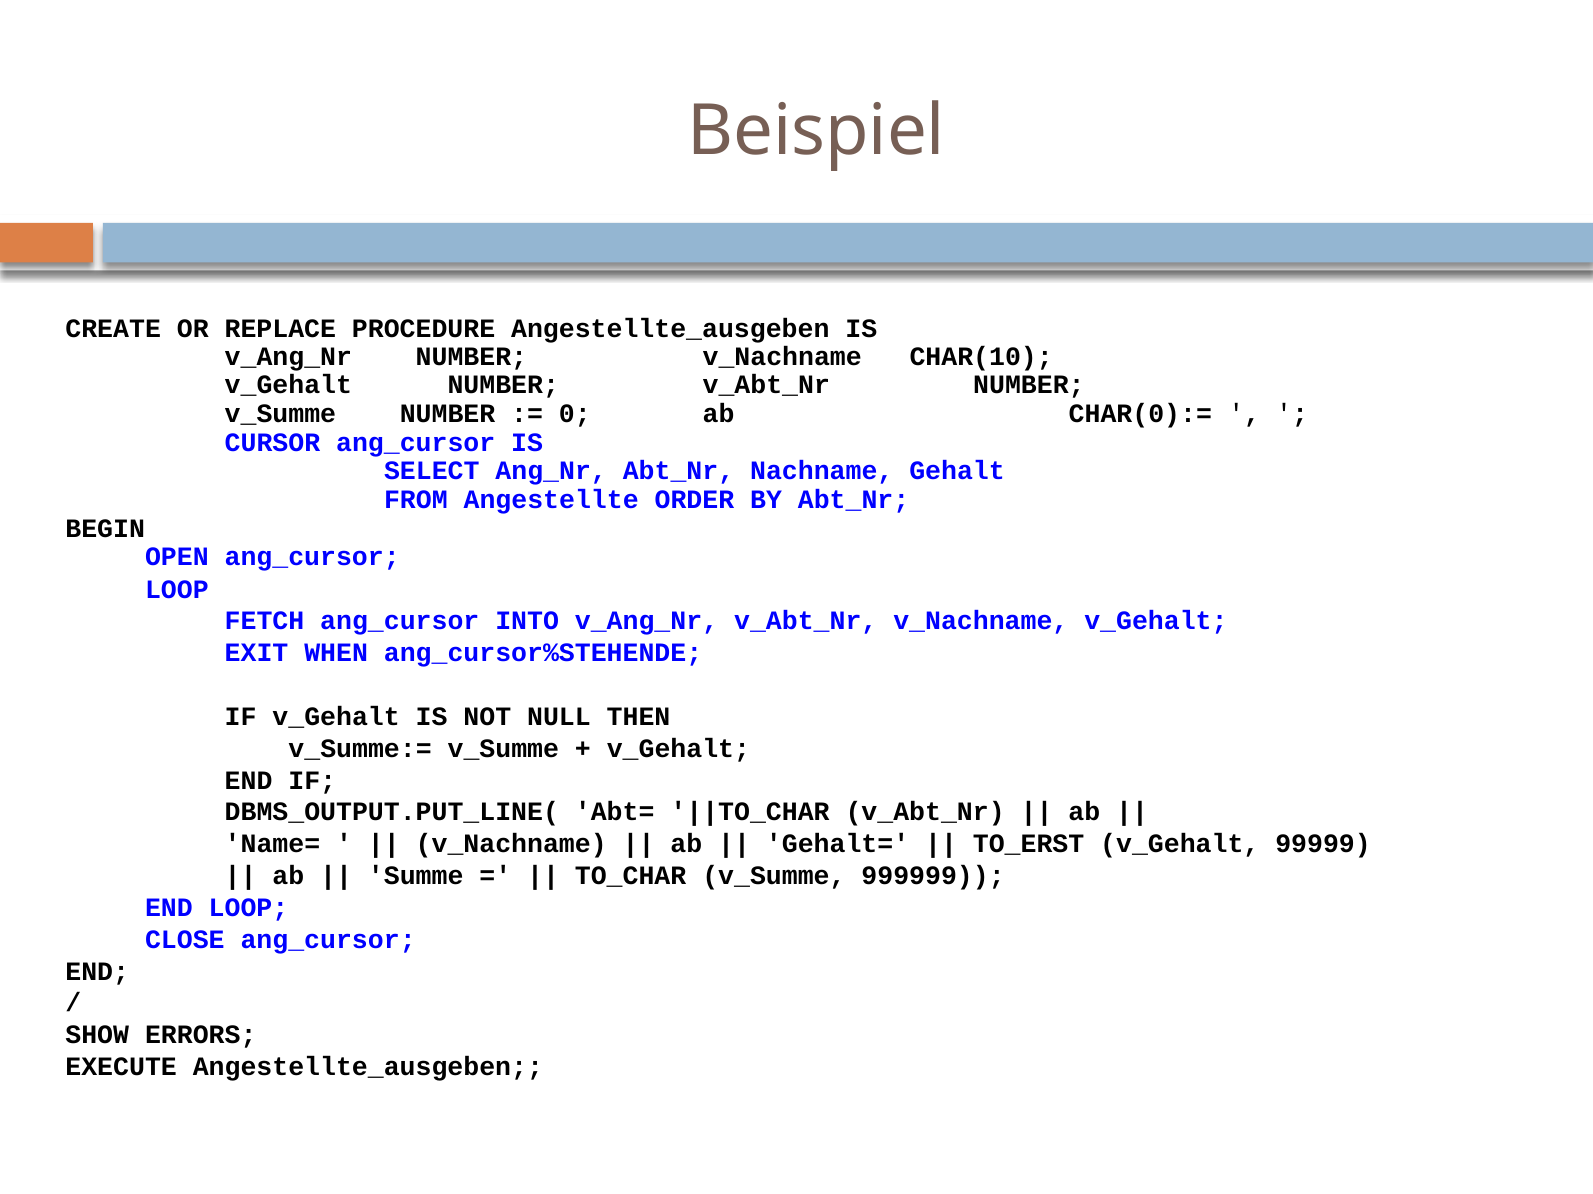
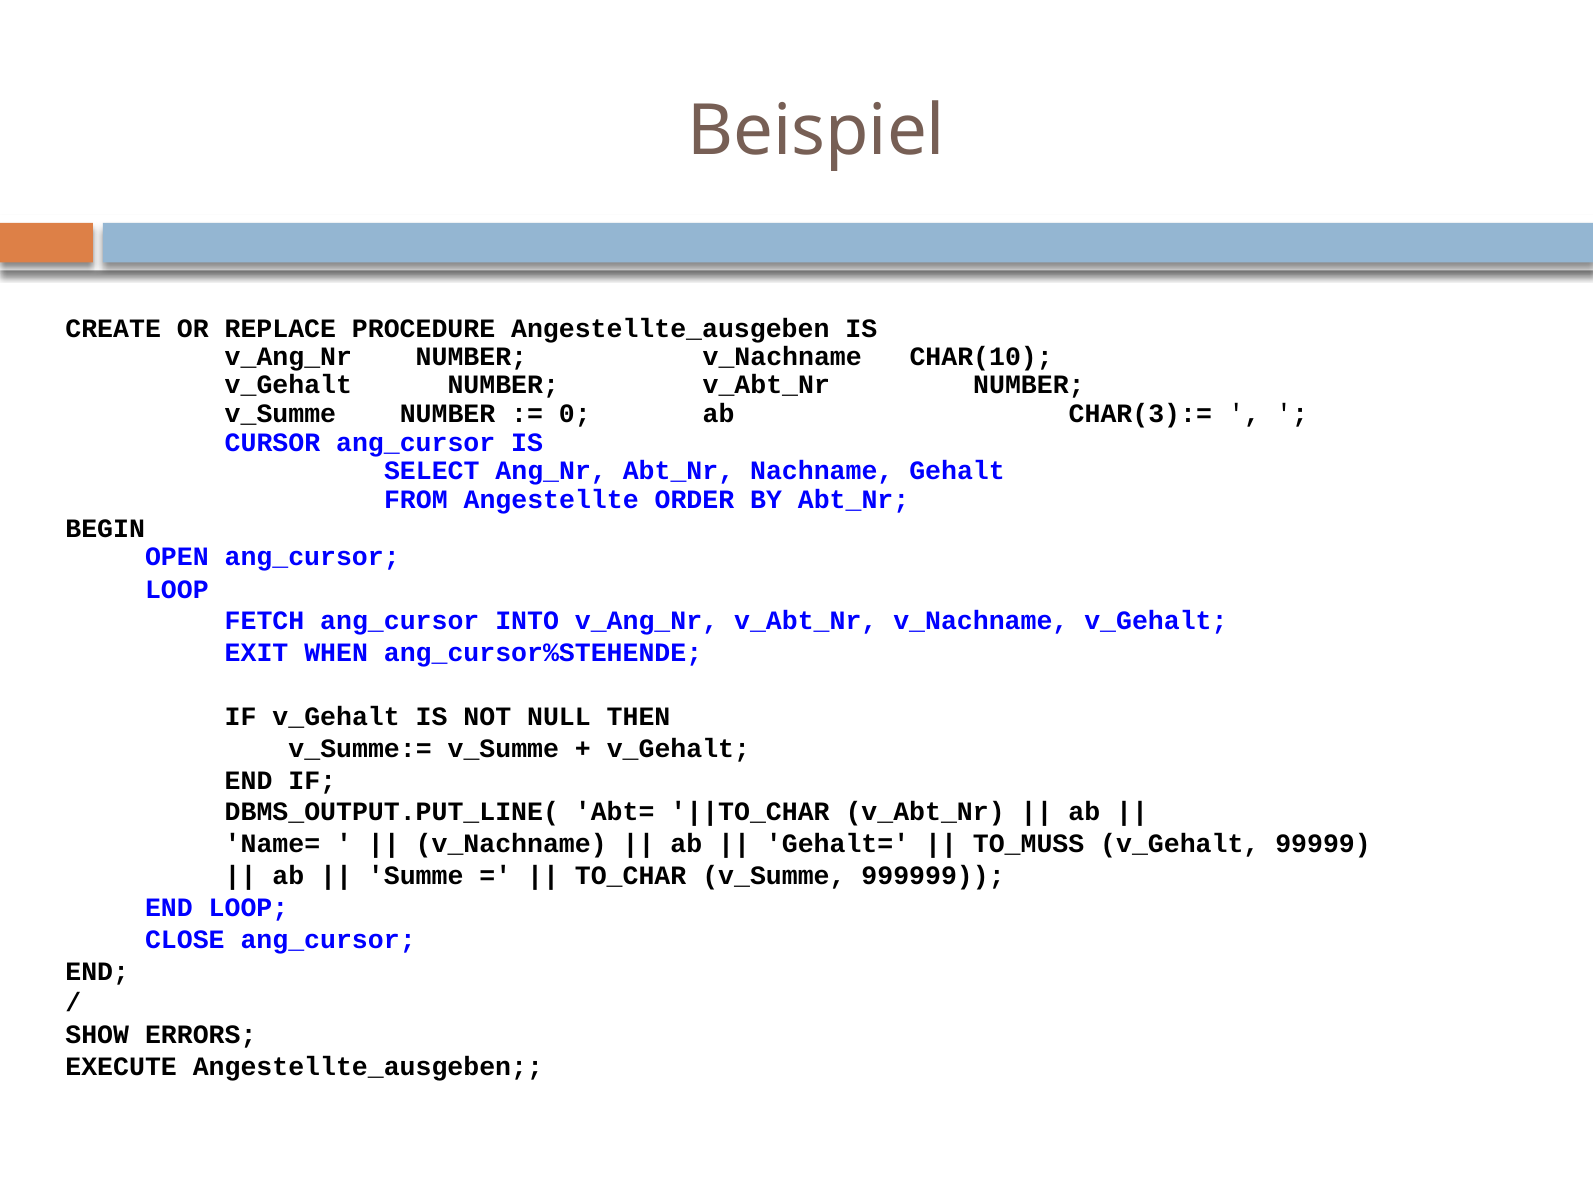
CHAR(0):=: CHAR(0):= -> CHAR(3):= (1140, 414)
TO_ERST: TO_ERST -> TO_MUSS (1029, 845)
